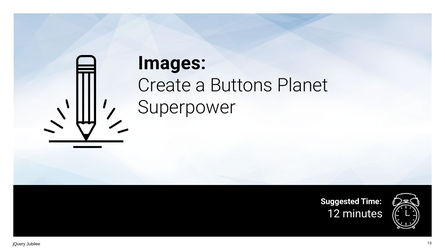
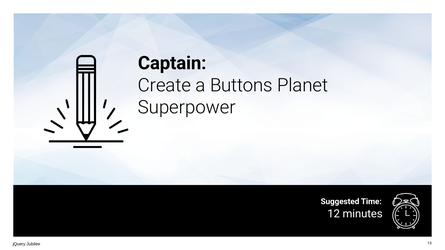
Images: Images -> Captain (172, 63)
